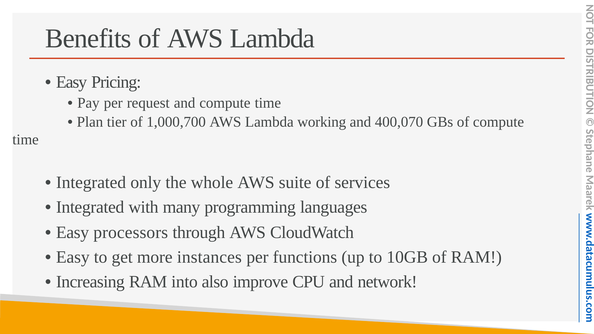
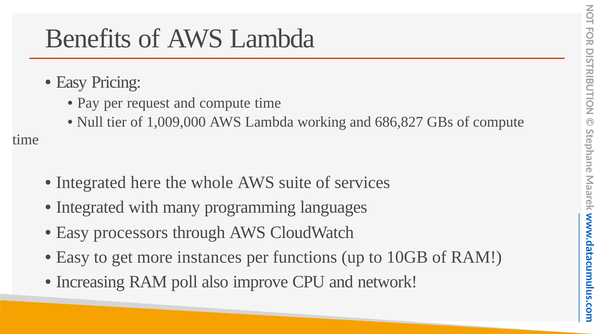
Plan: Plan -> Null (90, 122)
1,000,700: 1,000,700 -> 1,009,000 (176, 122)
400,070: 400,070 -> 686,827 (399, 122)
only: only -> here (146, 182)
into: into -> poll (185, 282)
